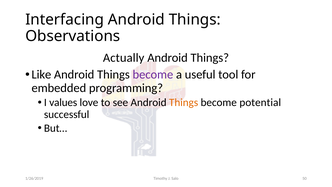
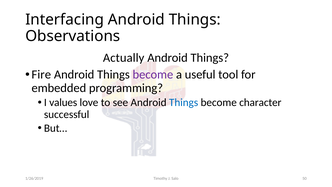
Like: Like -> Fire (41, 75)
Things colour: orange -> blue (184, 102)
potential: potential -> character (260, 102)
